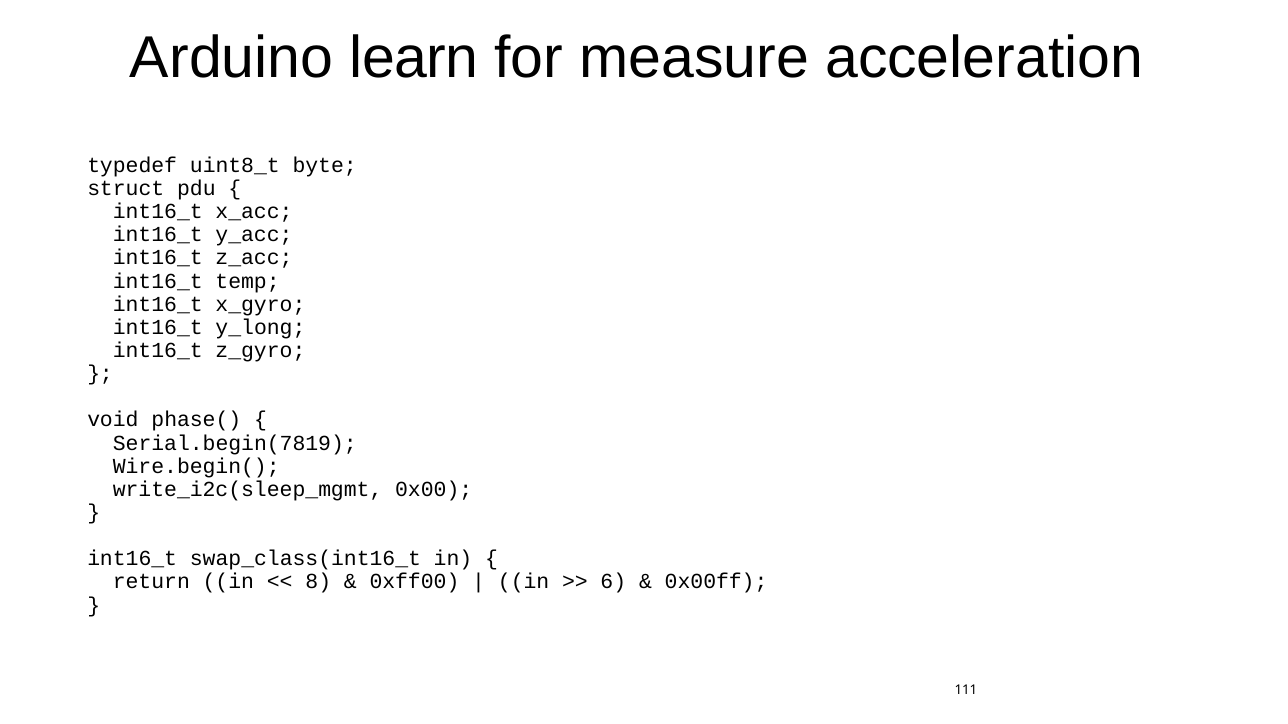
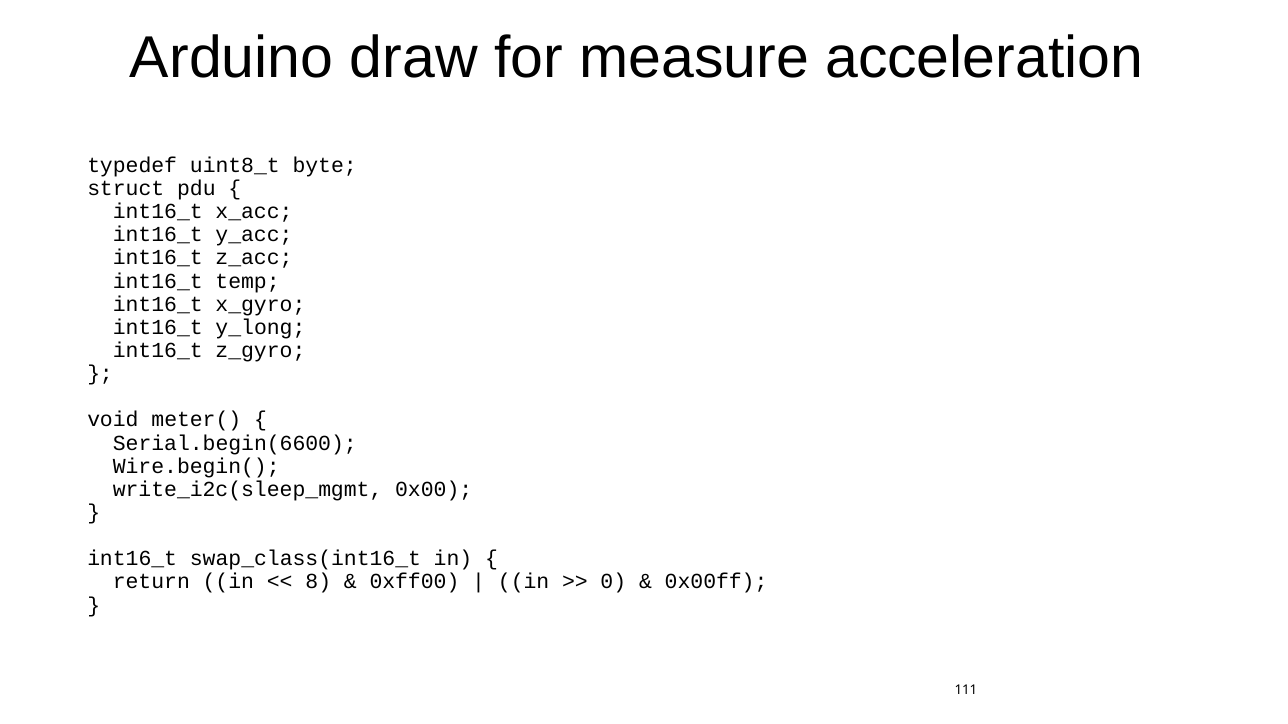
learn: learn -> draw (414, 58)
phase(: phase( -> meter( (196, 420)
Serial.begin(7819: Serial.begin(7819 -> Serial.begin(6600 (235, 443)
6: 6 -> 0 (613, 582)
